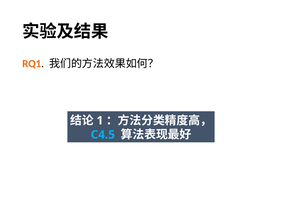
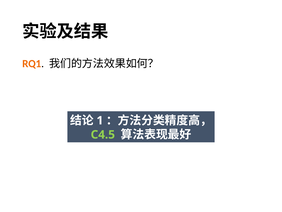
C4.5 colour: light blue -> light green (103, 134)
